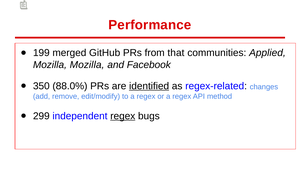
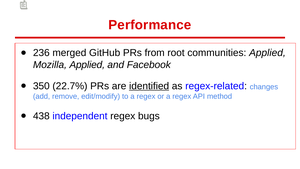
199: 199 -> 236 (41, 53)
that: that -> root (176, 53)
Mozilla Mozilla: Mozilla -> Applied (87, 65)
88.0%: 88.0% -> 22.7% (70, 86)
299: 299 -> 438 (41, 116)
regex underline: present -> none (123, 116)
